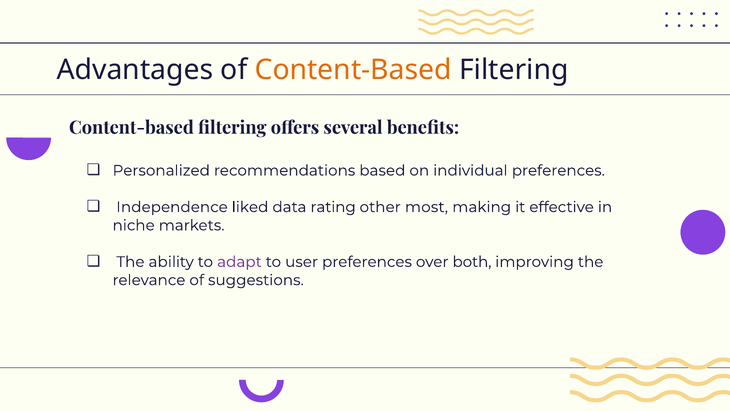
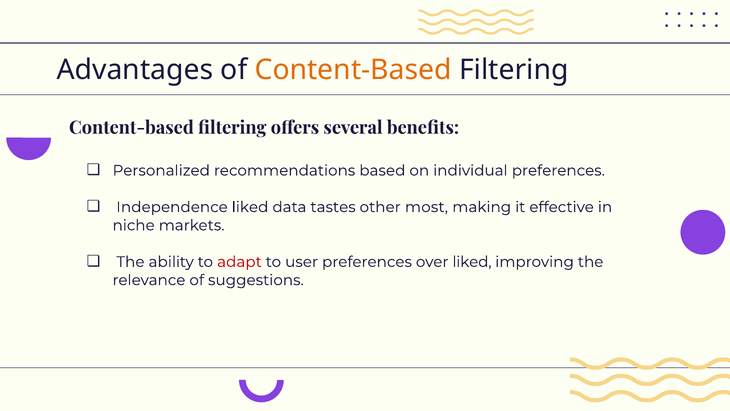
rating: rating -> tastes (333, 207)
adapt colour: purple -> red (239, 262)
over both: both -> liked (472, 262)
